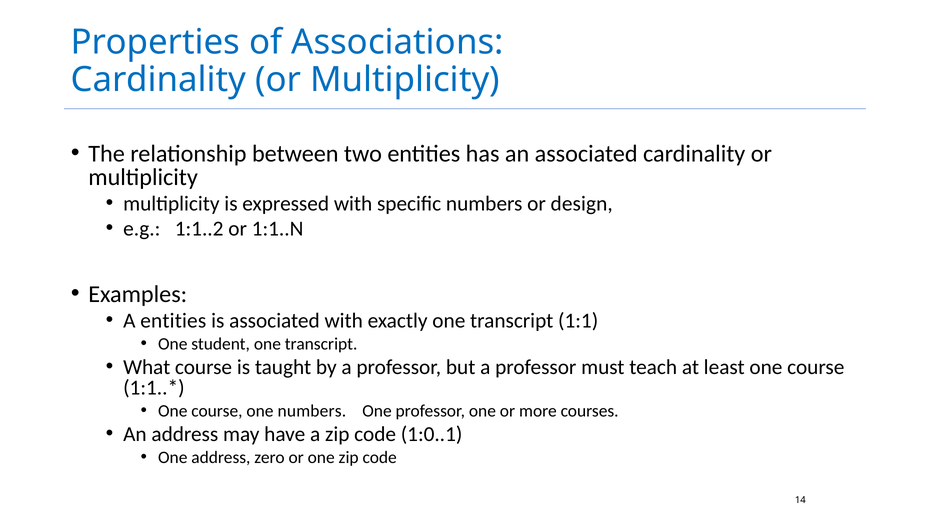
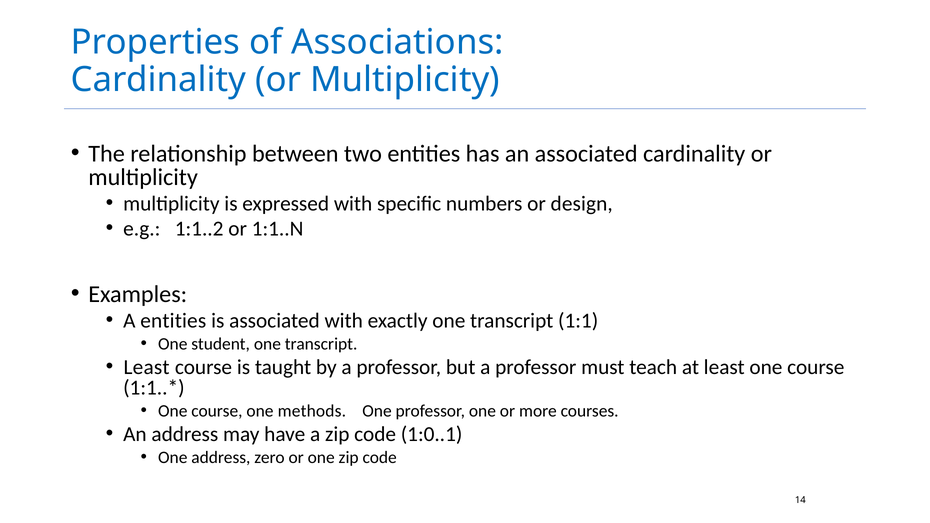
What: What -> Least (147, 367)
one numbers: numbers -> methods (312, 411)
